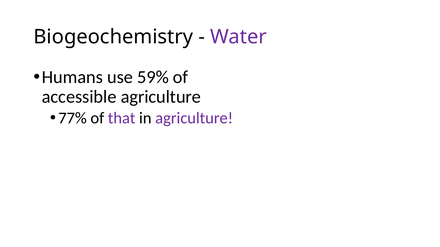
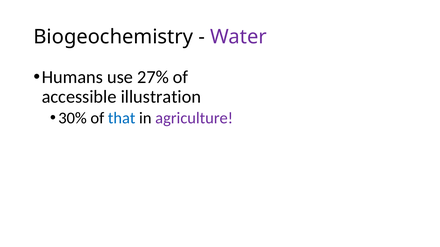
59%: 59% -> 27% (153, 77)
accessible agriculture: agriculture -> illustration (161, 97)
77%: 77% -> 30% (73, 118)
that colour: purple -> blue (122, 118)
